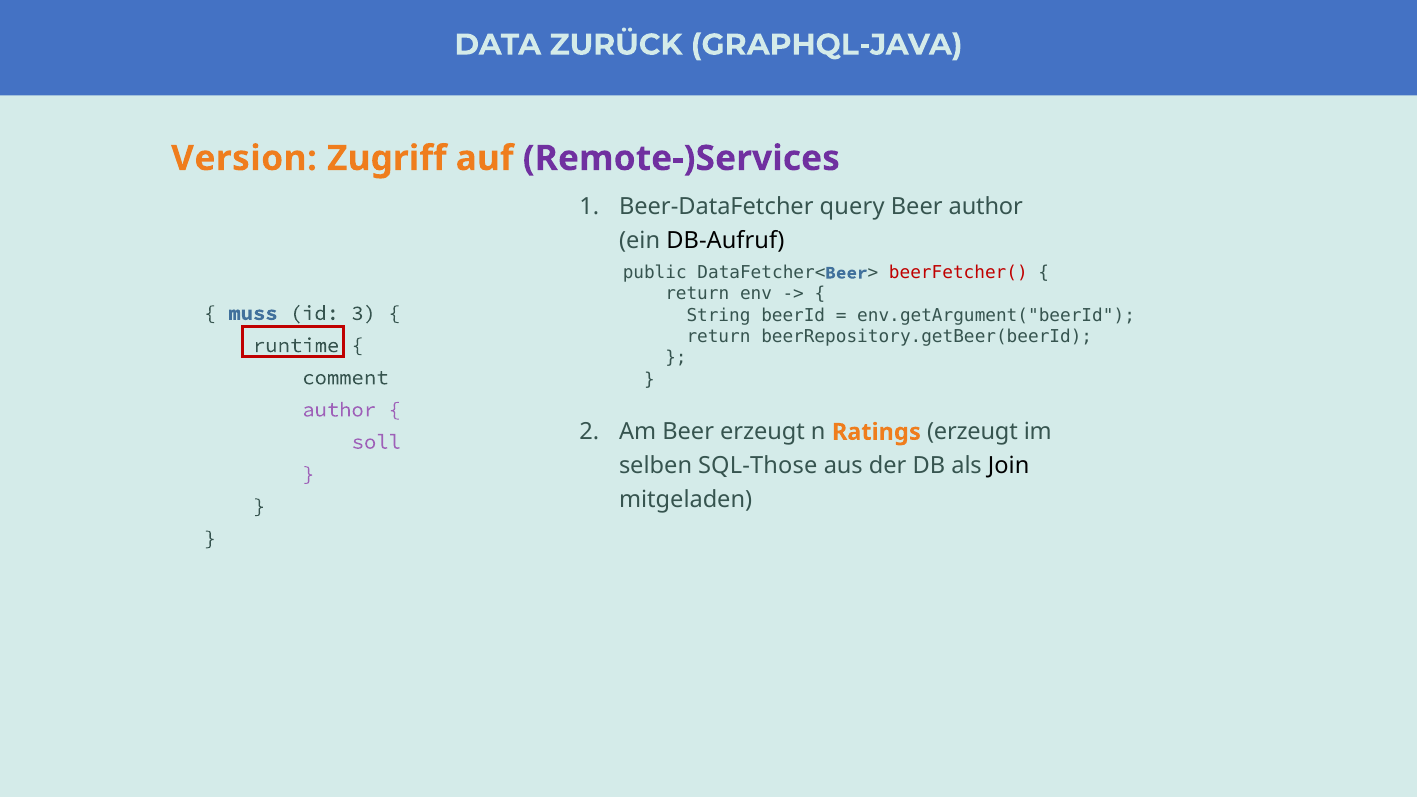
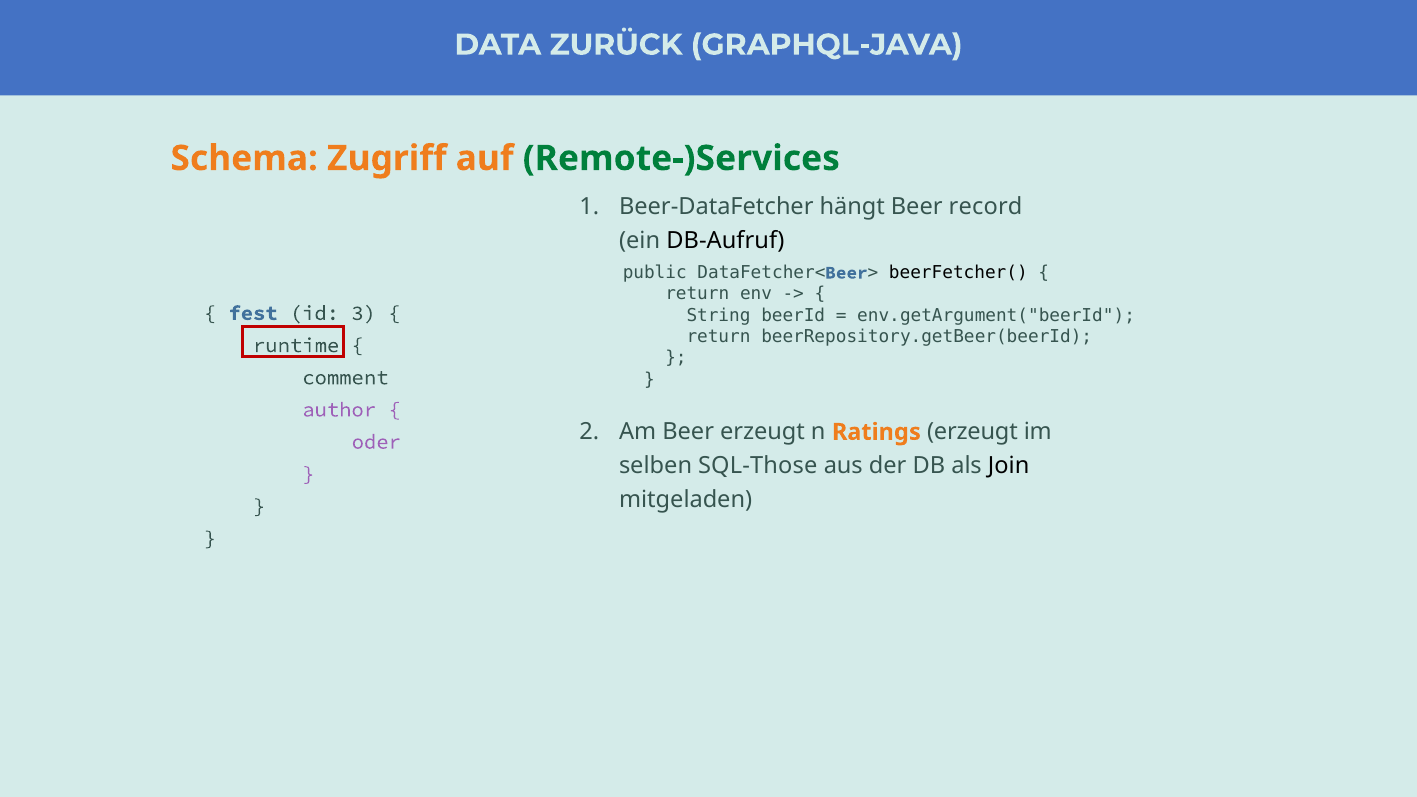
Version: Version -> Schema (244, 158)
Remote-)Services colour: purple -> green (681, 158)
query: query -> hängt (852, 206)
Beer author: author -> record (986, 206)
beerFetcher( colour: red -> black (958, 273)
muss: muss -> fest (253, 313)
soll: soll -> oder (376, 442)
